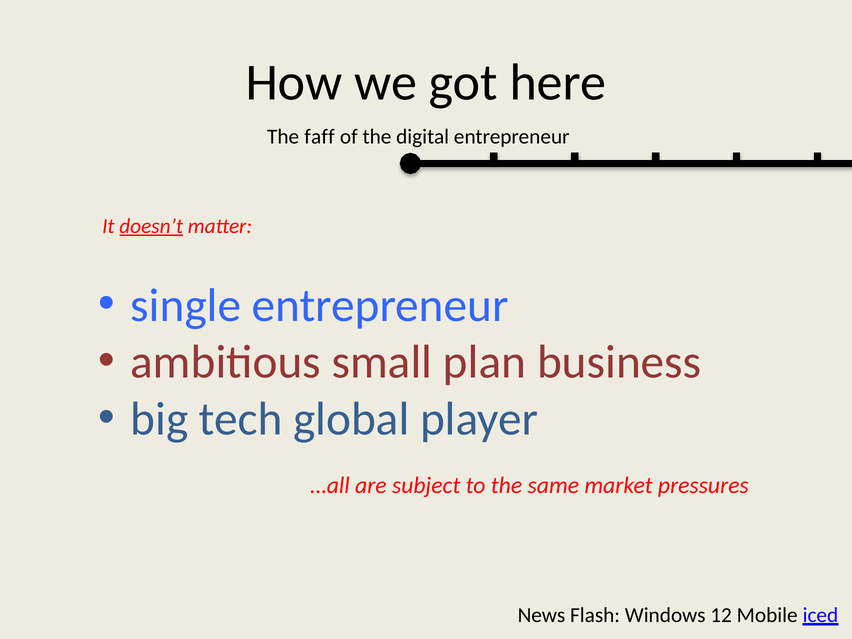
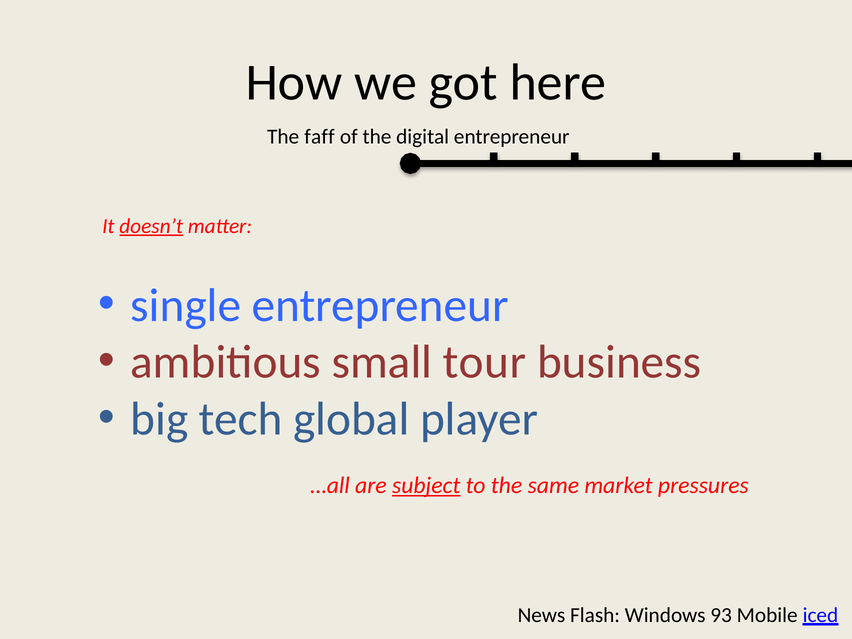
plan: plan -> tour (484, 362)
subject underline: none -> present (426, 486)
12: 12 -> 93 (721, 615)
